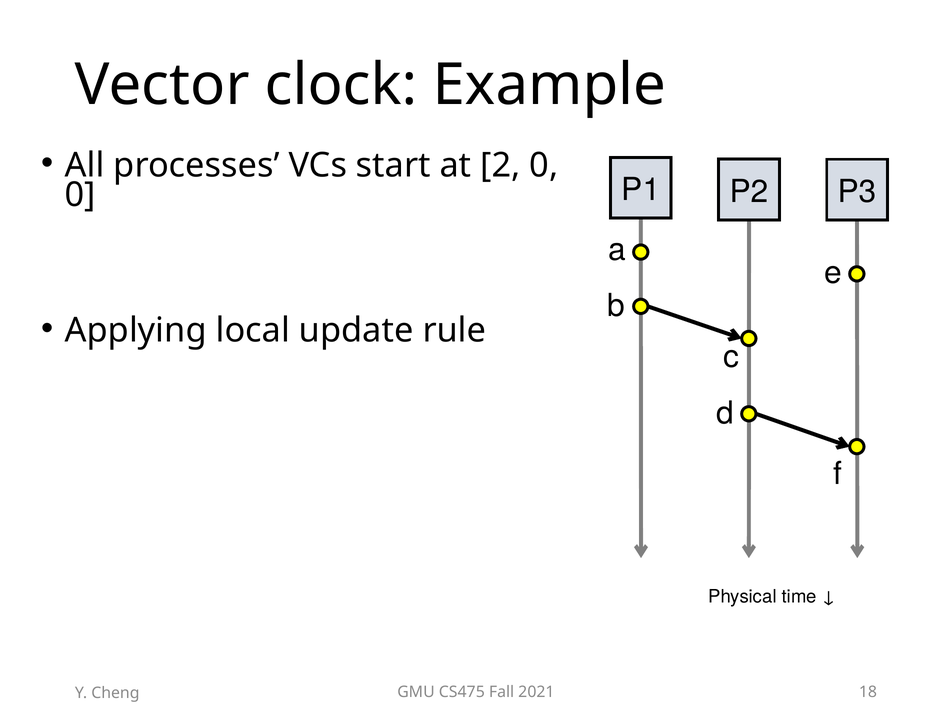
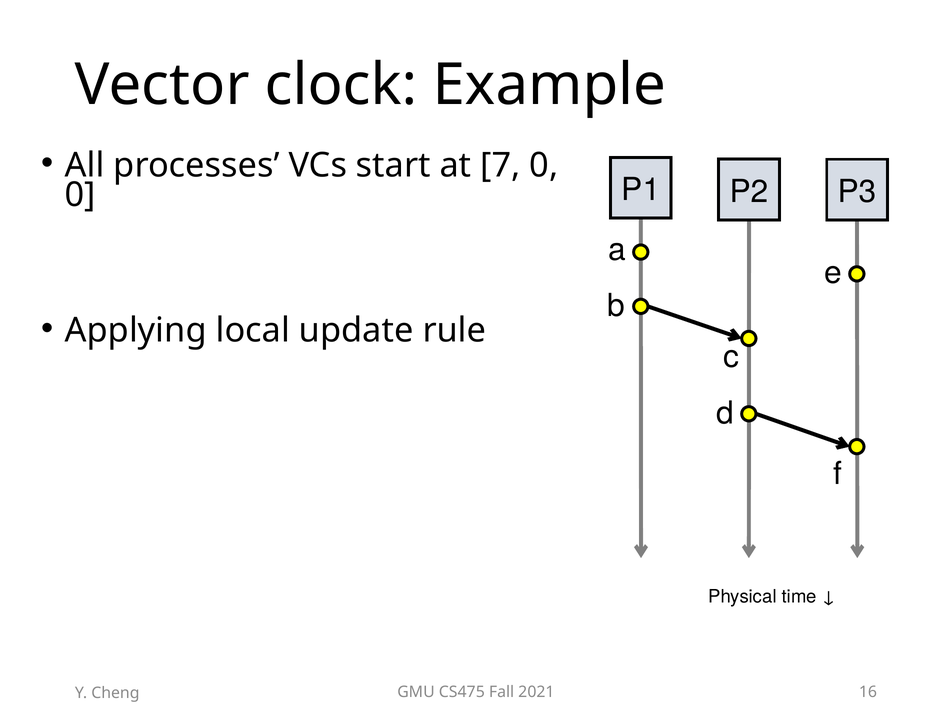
2: 2 -> 7 (500, 165)
18: 18 -> 16 (868, 692)
